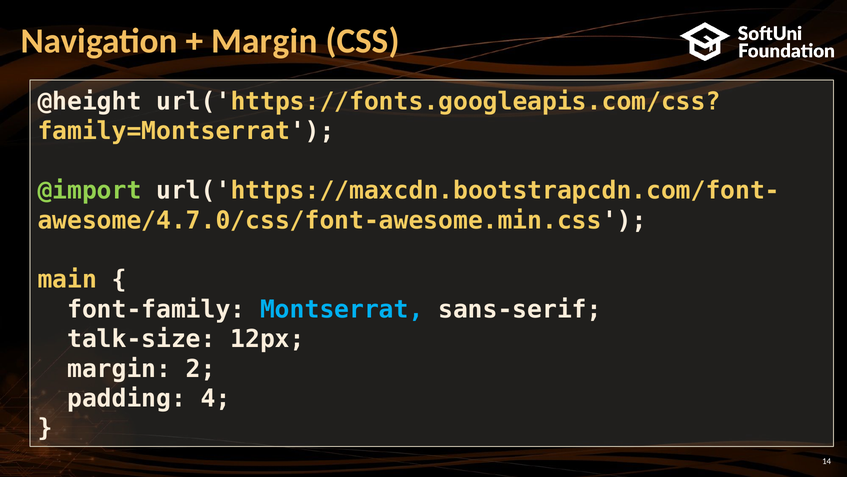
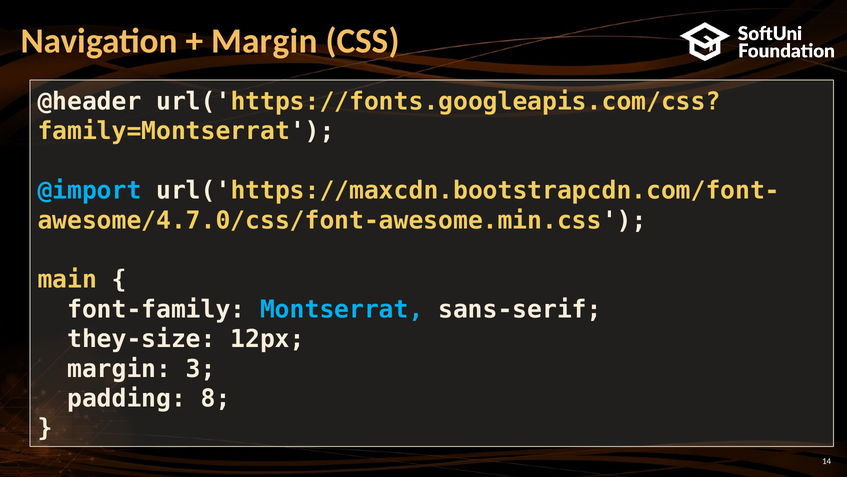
@height: @height -> @header (90, 102)
@import colour: light green -> light blue (90, 191)
talk-size: talk-size -> they-size (141, 339)
2: 2 -> 3 (201, 369)
4: 4 -> 8 (216, 398)
